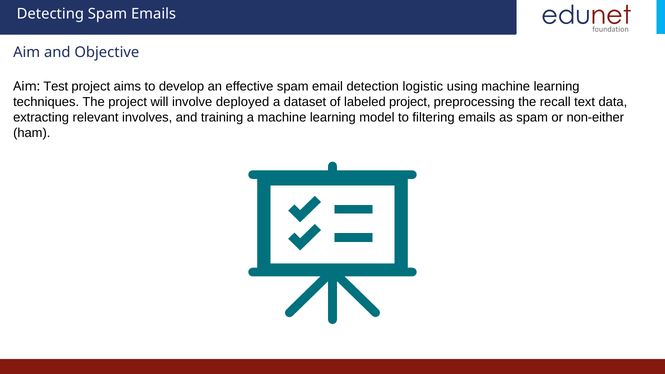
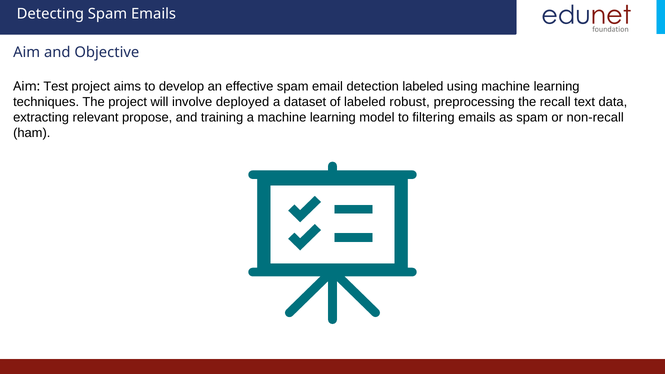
detection logistic: logistic -> labeled (423, 87)
labeled project: project -> robust (410, 102)
involves: involves -> propose (147, 118)
non-either: non-either -> non-recall (595, 118)
